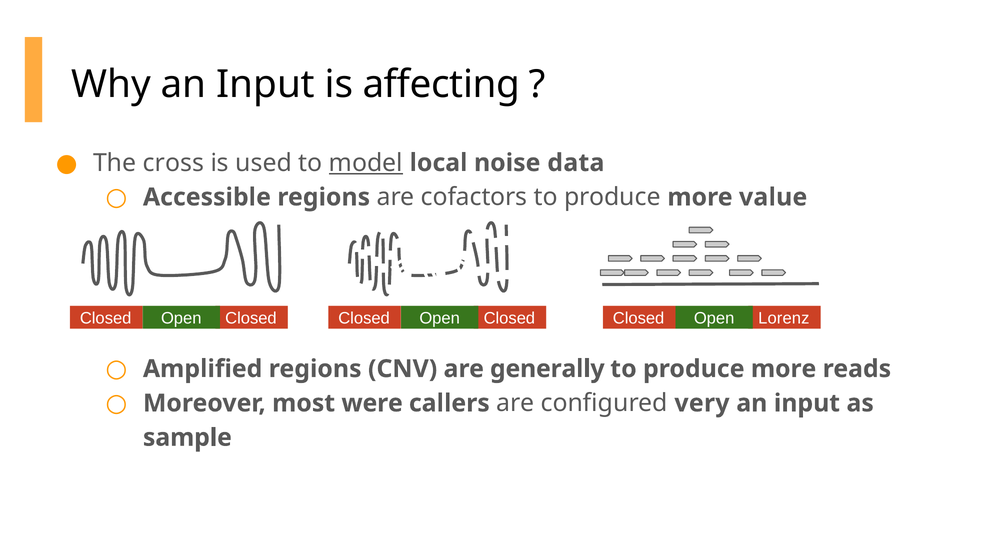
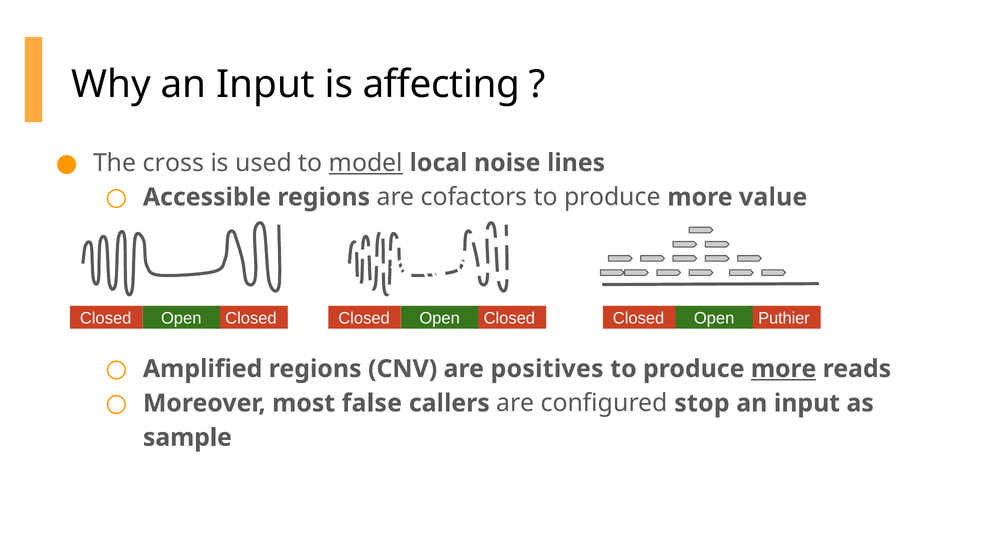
data: data -> lines (576, 163)
Lorenz: Lorenz -> Puthier (784, 318)
generally: generally -> positives (547, 369)
more underline: none -> present (784, 369)
were: were -> false (372, 403)
very: very -> stop (702, 403)
